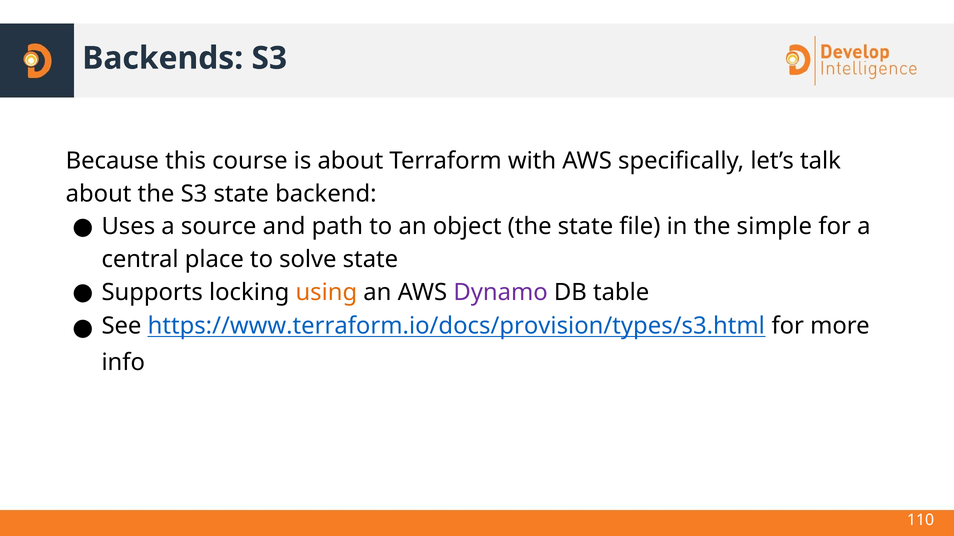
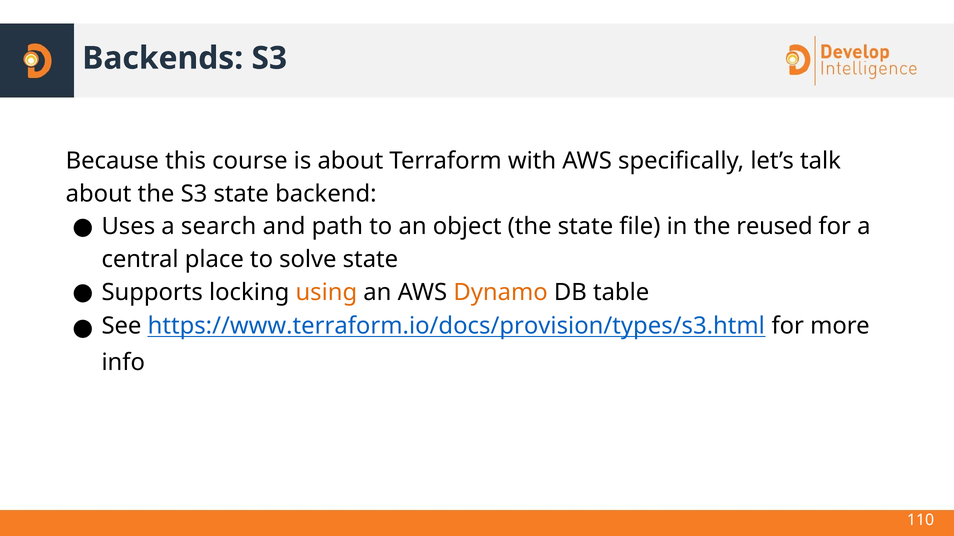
source: source -> search (219, 227)
simple: simple -> reused (775, 227)
Dynamo colour: purple -> orange (501, 293)
